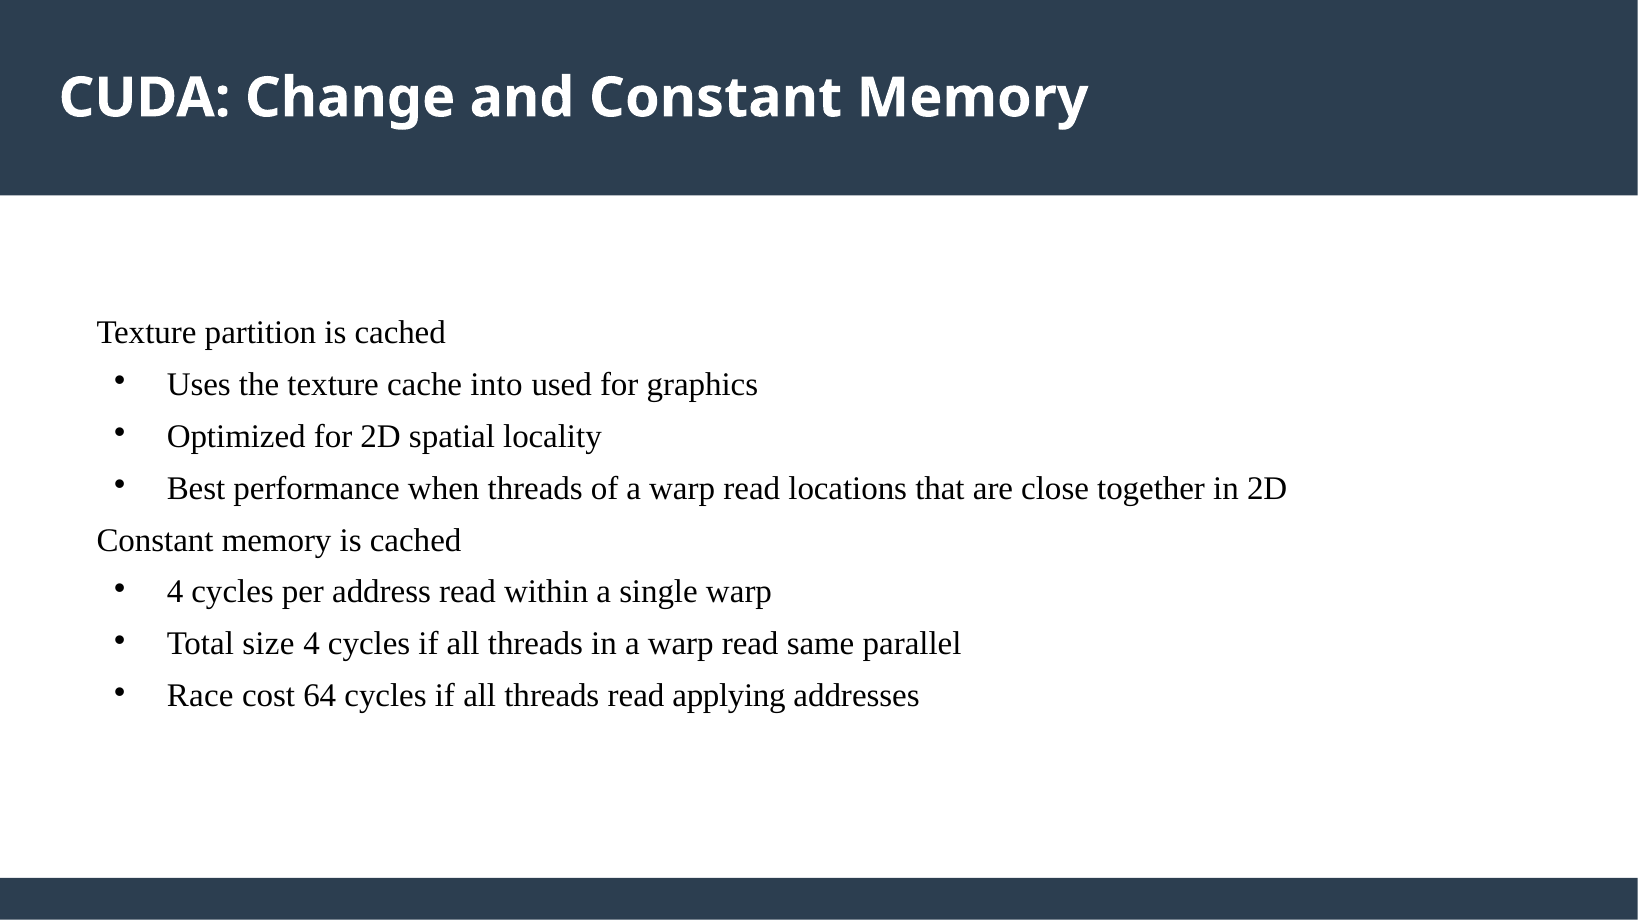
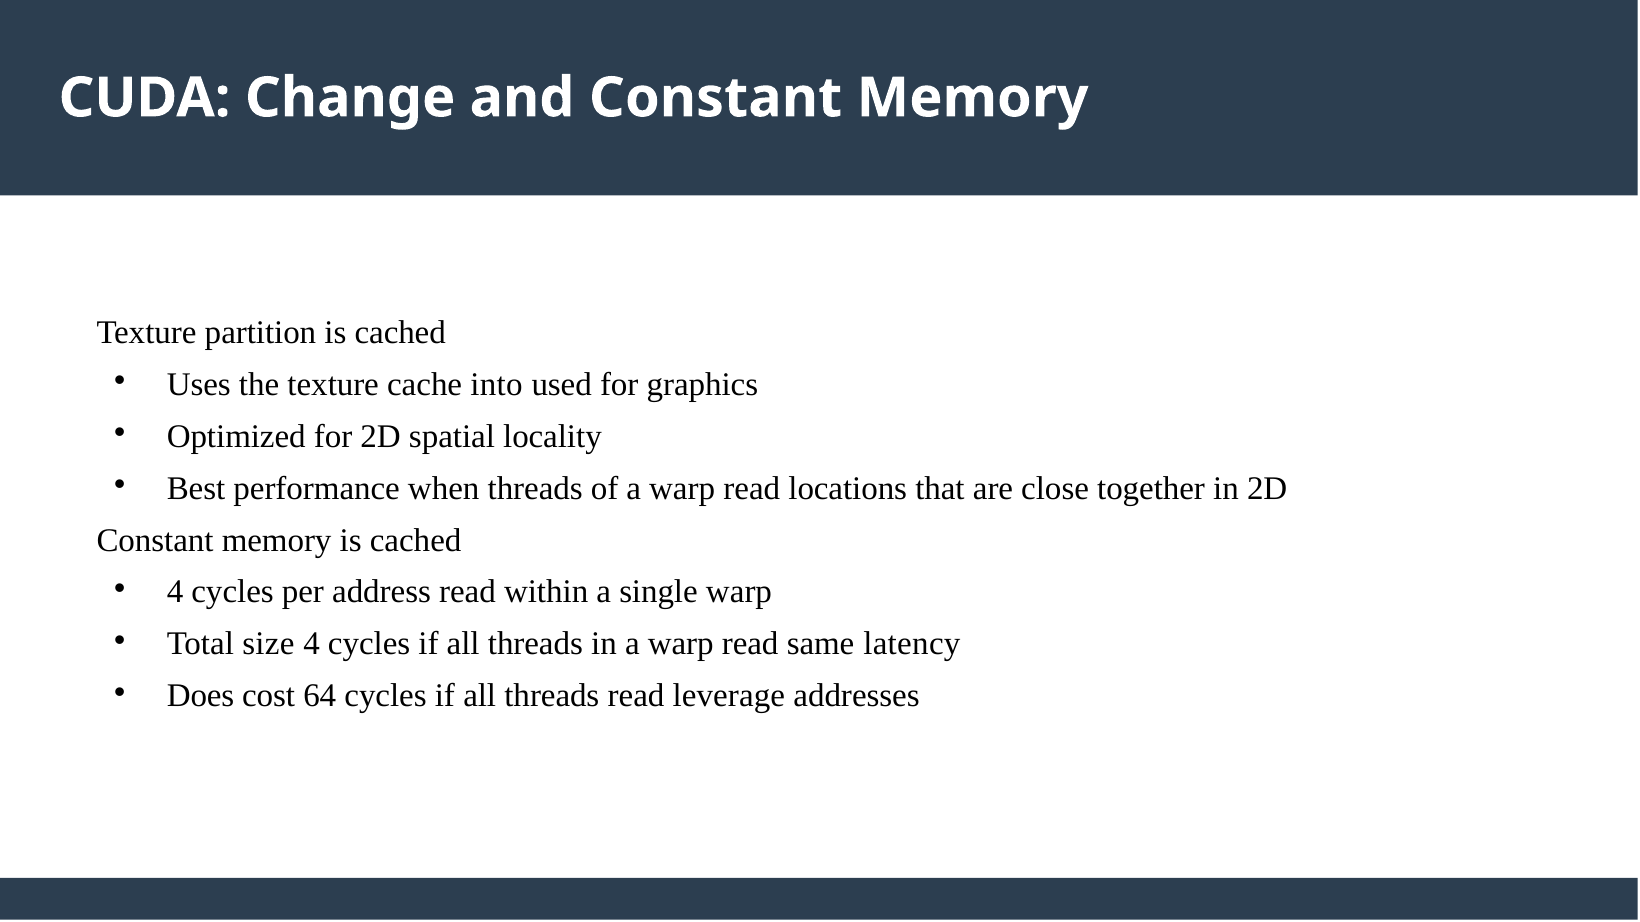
parallel: parallel -> latency (912, 644)
Race: Race -> Does (200, 696)
applying: applying -> leverage (729, 696)
